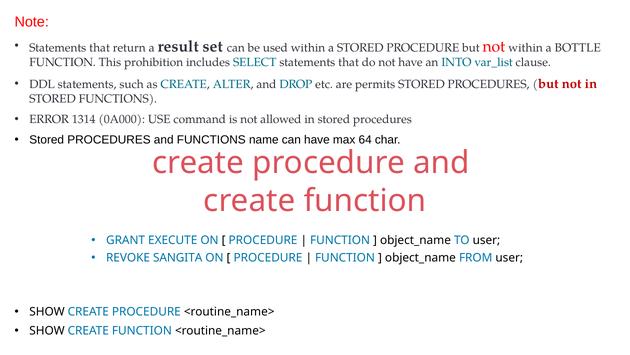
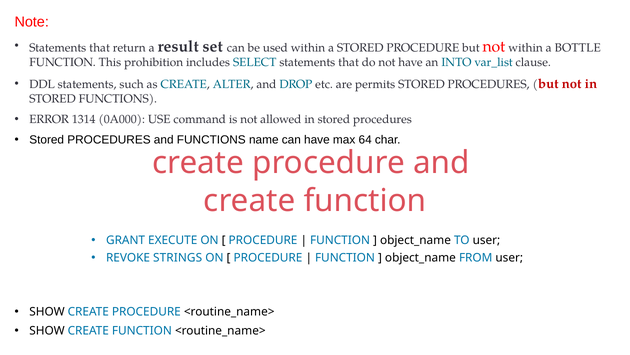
SANGITA: SANGITA -> STRINGS (178, 257)
